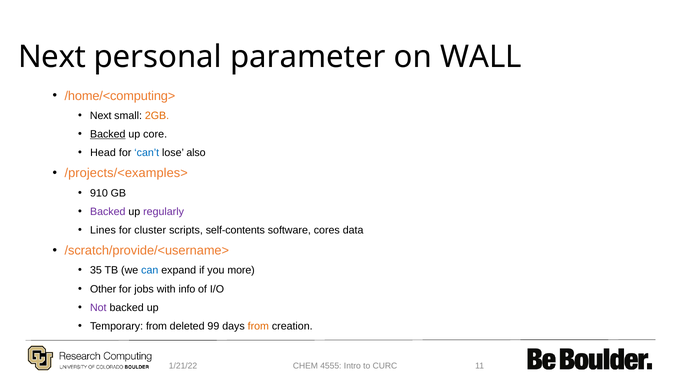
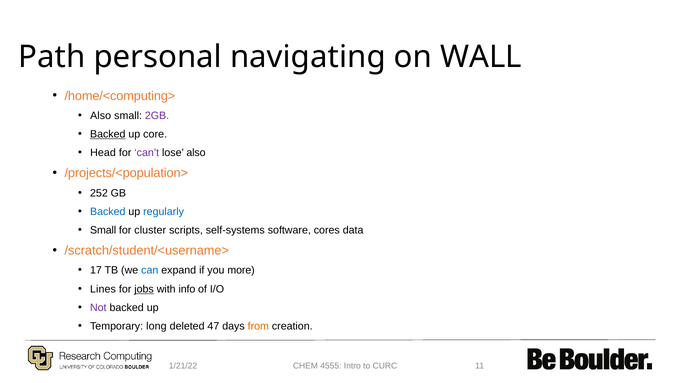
Next: Next -> Path (52, 57)
parameter: parameter -> navigating (308, 57)
Next: Next -> Also (101, 116)
2GB colour: orange -> purple (157, 116)
can’t colour: blue -> purple (147, 153)
/projects/<examples>: /projects/<examples> -> /projects/<population> (126, 173)
910: 910 -> 252 (99, 193)
Backed colour: purple -> blue (108, 212)
regularly colour: purple -> blue (164, 212)
Lines: Lines -> Small (103, 230)
self-contents: self-contents -> self-systems (235, 230)
/scratch/provide/<username>: /scratch/provide/<username> -> /scratch/student/<username> (147, 251)
35: 35 -> 17 (96, 270)
Other: Other -> Lines (103, 289)
jobs underline: none -> present (144, 289)
Temporary from: from -> long (156, 326)
99: 99 -> 47 (213, 326)
